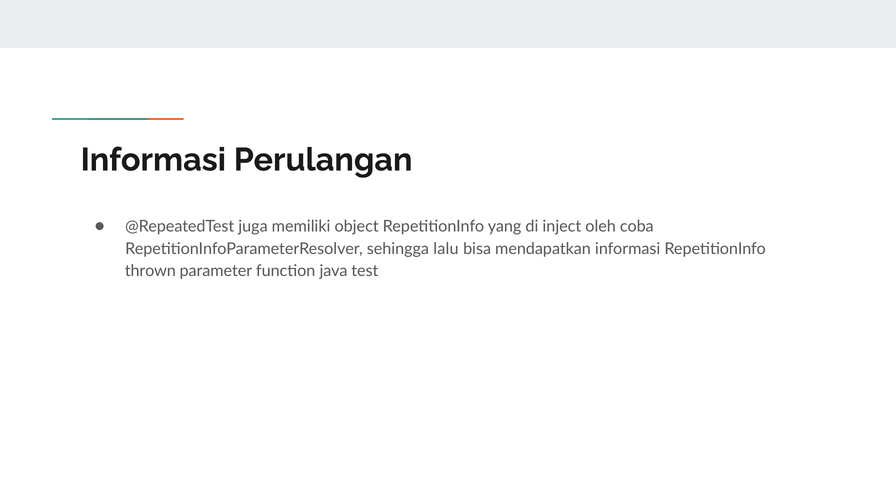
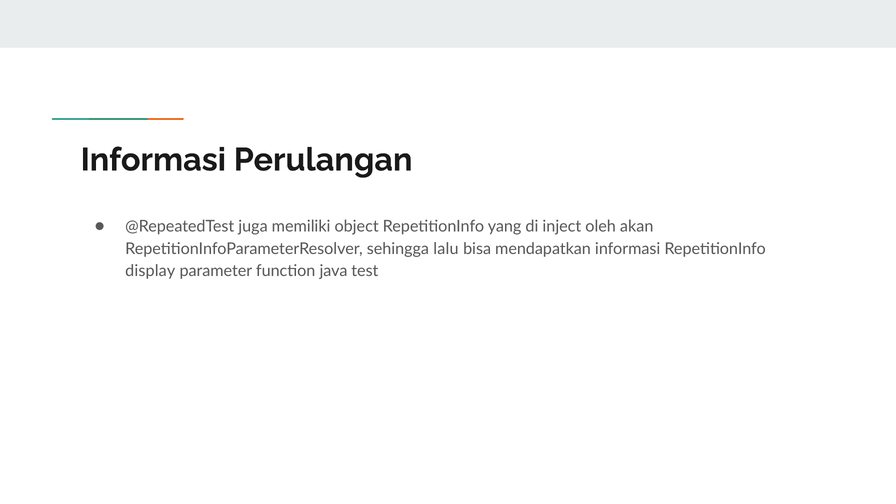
coba: coba -> akan (637, 226)
thrown: thrown -> display (150, 271)
